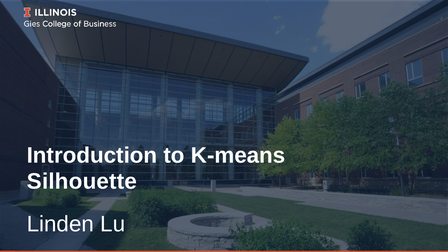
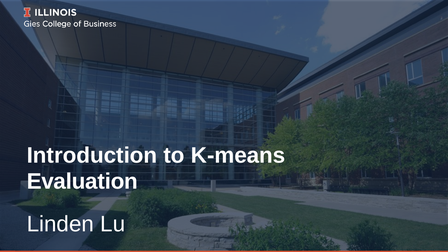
Silhouette: Silhouette -> Evaluation (82, 181)
